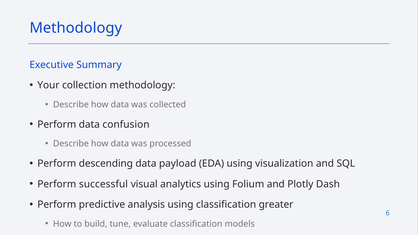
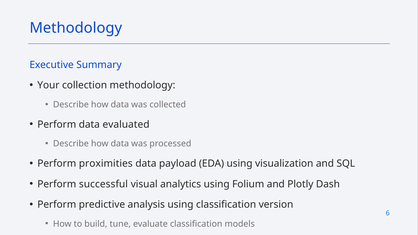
confusion: confusion -> evaluated (126, 125)
descending: descending -> proximities (106, 164)
greater: greater -> version (276, 205)
